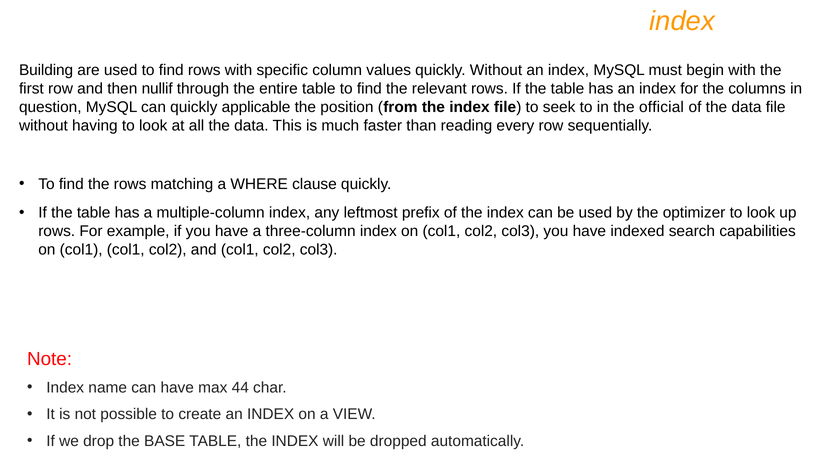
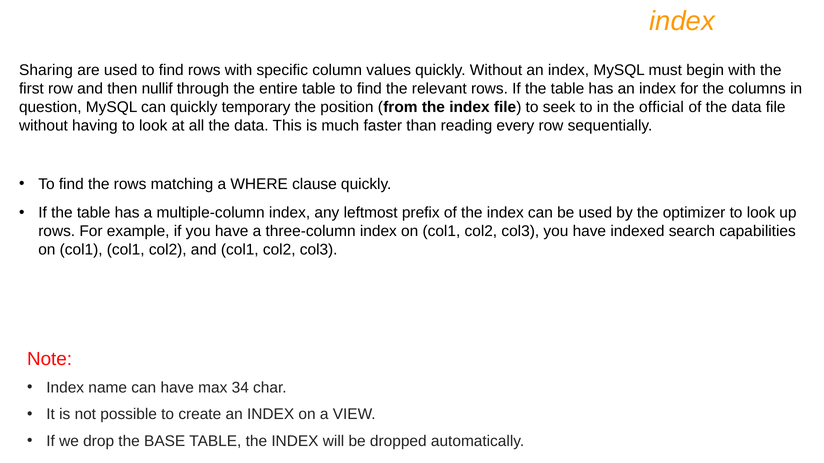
Building: Building -> Sharing (46, 70)
applicable: applicable -> temporary (256, 107)
44: 44 -> 34 (240, 388)
